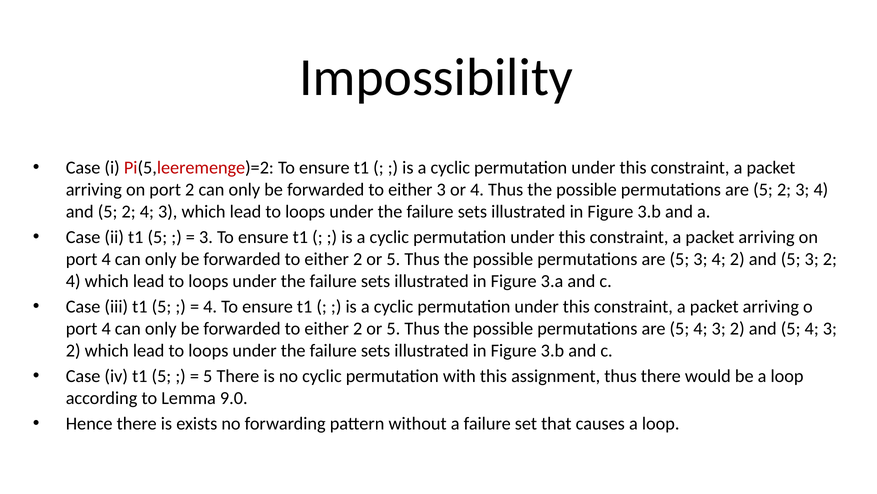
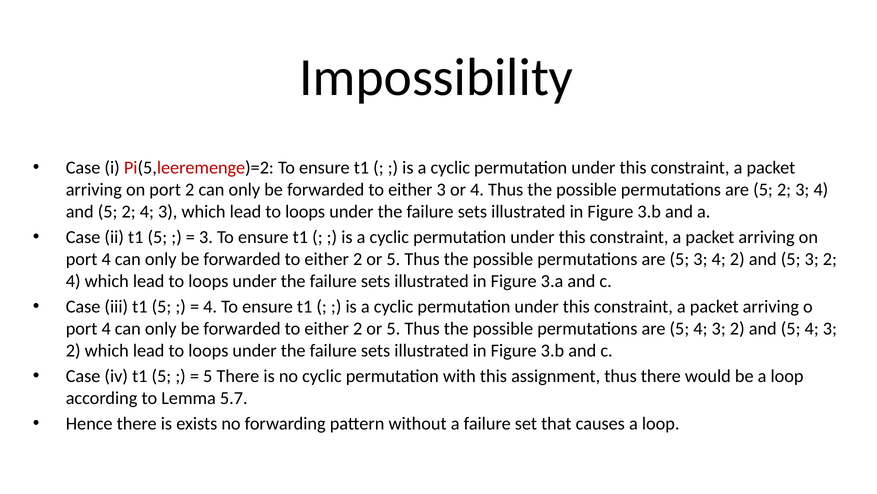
9.0: 9.0 -> 5.7 (234, 398)
